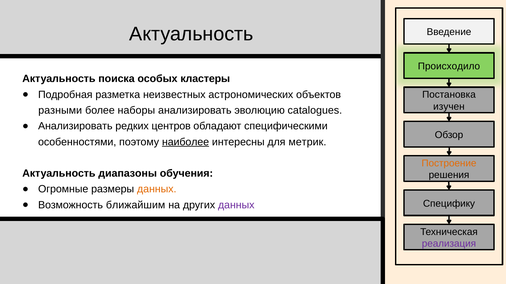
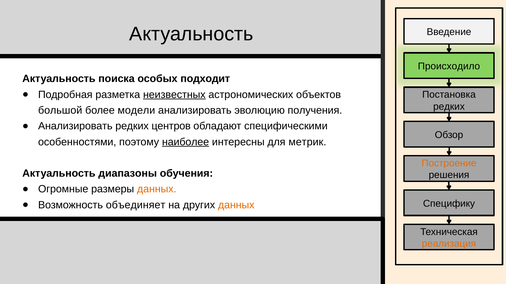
кластеры: кластеры -> подходит (205, 79)
неизвестных underline: none -> present (174, 95)
изучен: изучен -> редких (449, 107)
разными: разными -> большой (60, 111)
наборы: наборы -> модели (136, 111)
catalogues: catalogues -> получения (315, 111)
ближайшим: ближайшим -> объединяет (136, 205)
данных colour: purple -> orange (236, 205)
реализация colour: purple -> orange (449, 244)
